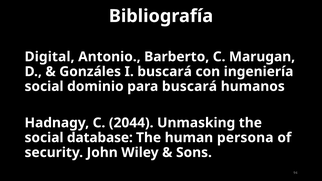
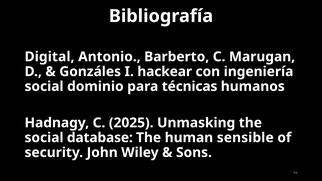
I buscará: buscará -> hackear (165, 72)
para buscará: buscará -> técnicas (190, 86)
2044: 2044 -> 2025 (131, 123)
persona: persona -> sensible (245, 138)
